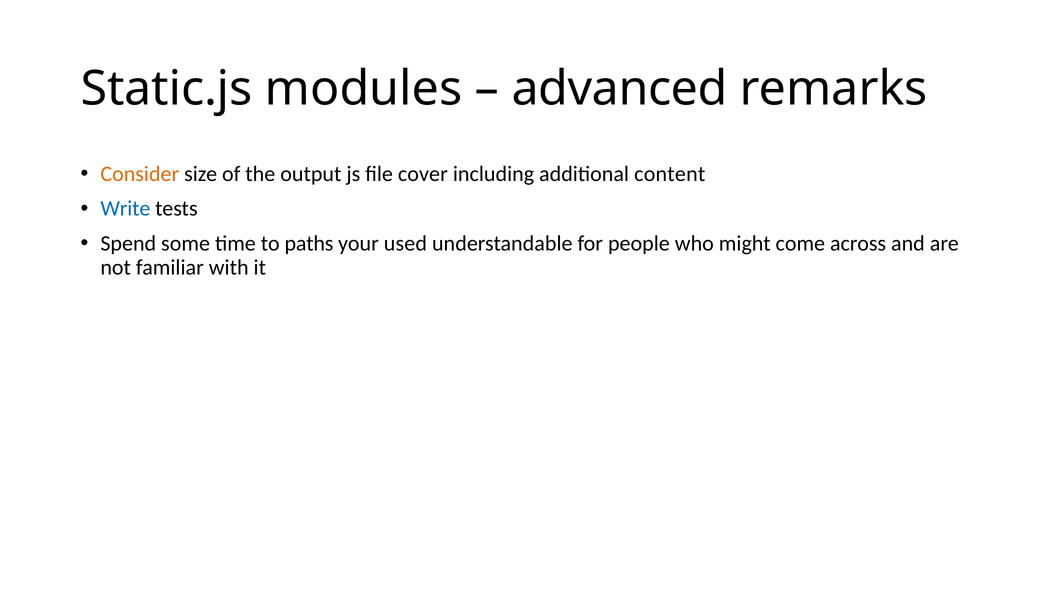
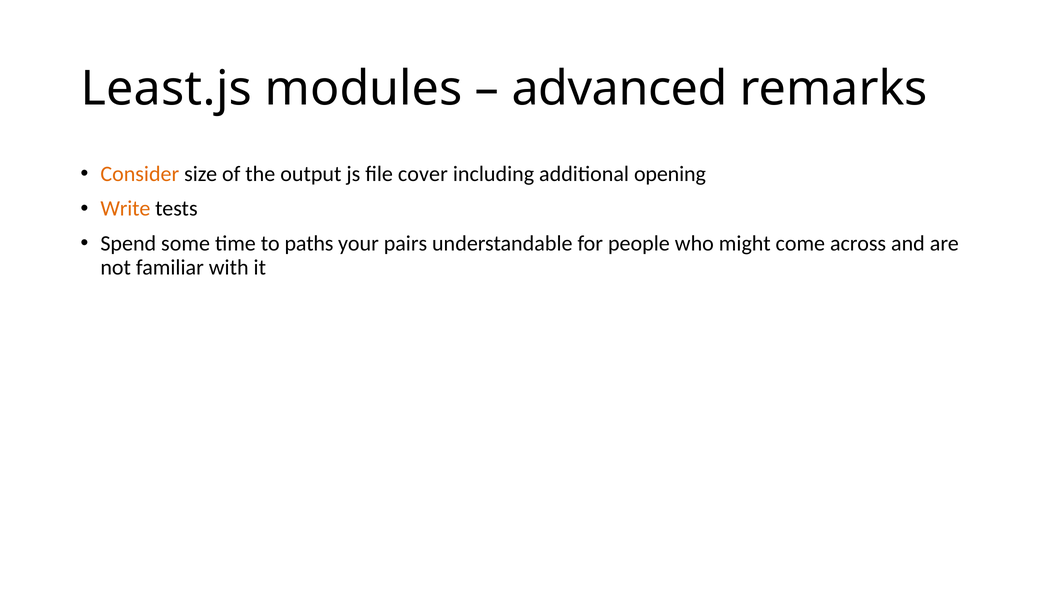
Static.js: Static.js -> Least.js (166, 89)
content: content -> opening (670, 174)
Write colour: blue -> orange (125, 209)
used: used -> pairs (405, 244)
